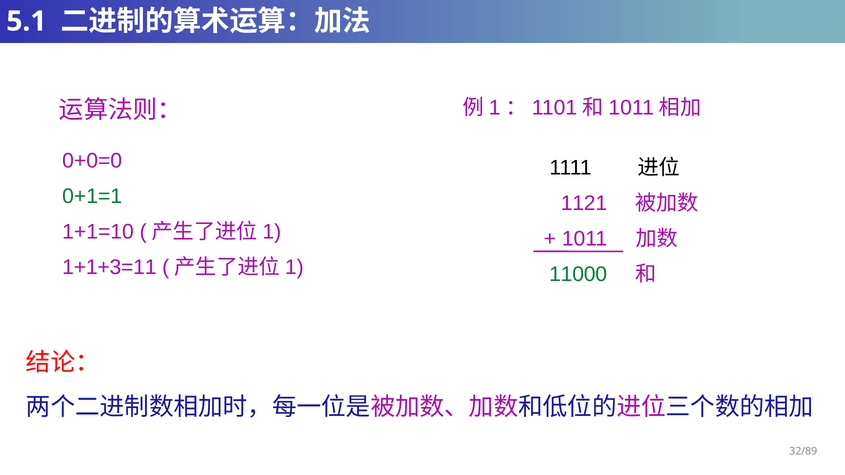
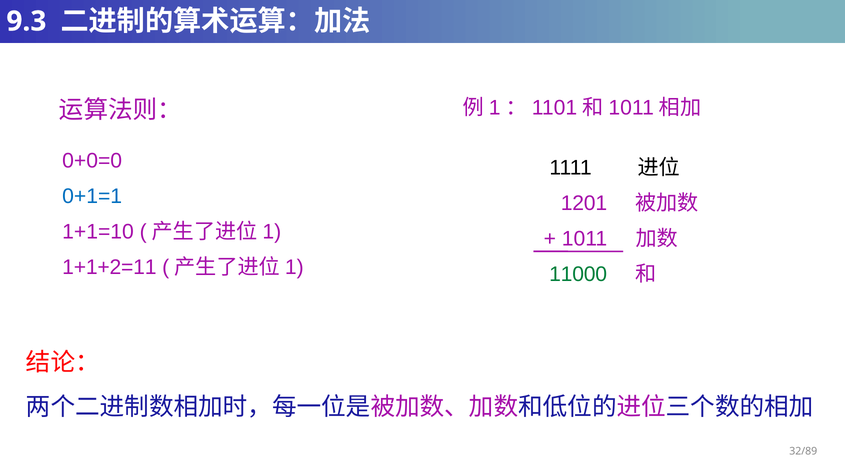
5.1: 5.1 -> 9.3 (26, 21)
0+1=1 colour: green -> blue (92, 196)
1121: 1121 -> 1201 (584, 203)
1+1+3=11: 1+1+3=11 -> 1+1+2=11 (109, 267)
